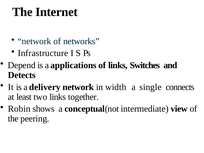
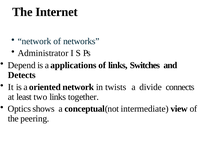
Infrastructure: Infrastructure -> Administrator (43, 53)
delivery: delivery -> oriented (45, 87)
width: width -> twists (116, 87)
single: single -> divide (151, 87)
Robin: Robin -> Optics (19, 109)
